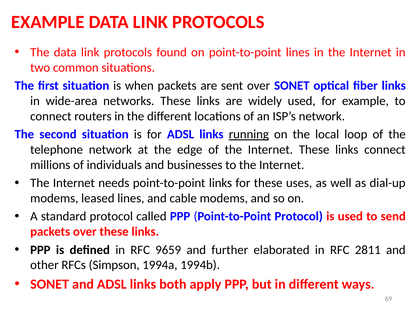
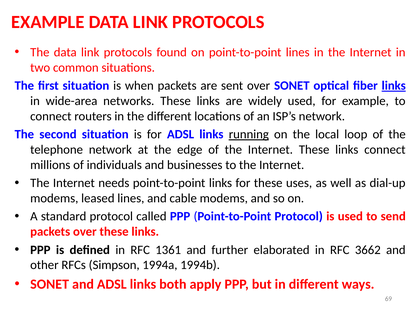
links underline: none -> present (394, 86)
9659: 9659 -> 1361 (168, 250)
2811: 2811 -> 3662 (368, 250)
